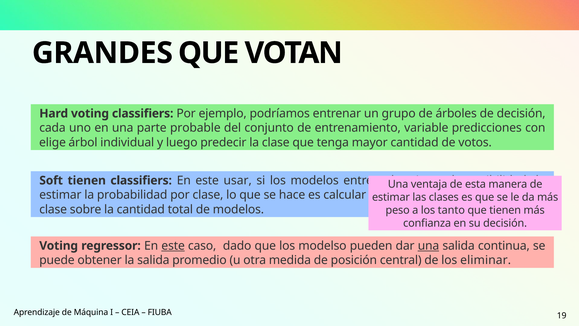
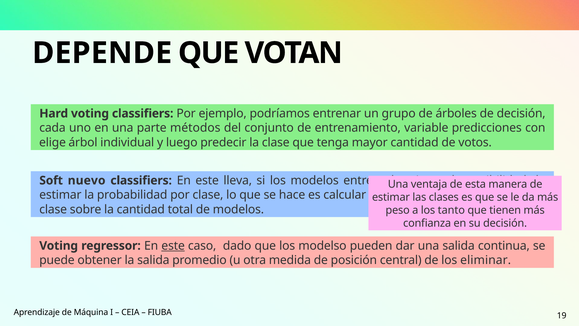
GRANDES: GRANDES -> DEPENDE (102, 53)
probable: probable -> métodos (195, 128)
Soft tienen: tienen -> nuevo (87, 180)
usar: usar -> lleva (238, 180)
una underline: present -> none (429, 246)
